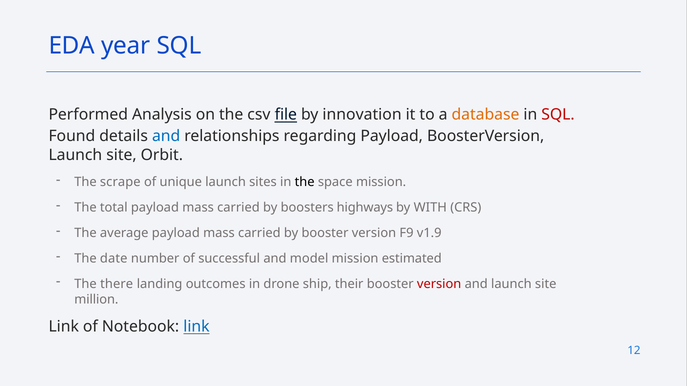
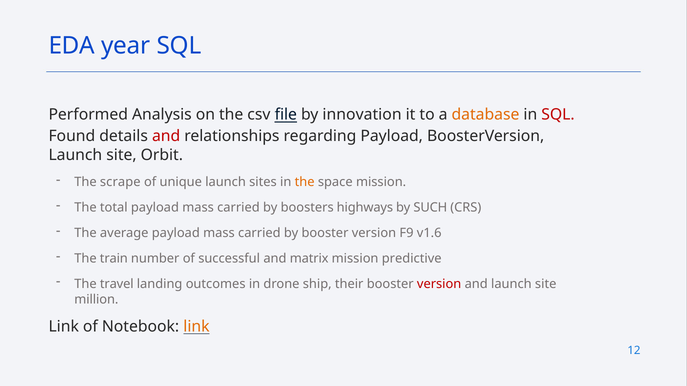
and colour: blue -> red (166, 136)
the colour: black -> orange (305, 182)
WITH: WITH -> SUCH (430, 208)
v1.9: v1.9 -> v1.6 (429, 233)
date: date -> train (114, 259)
model: model -> matrix (309, 259)
estimated: estimated -> predictive (412, 259)
there: there -> travel (117, 284)
link colour: blue -> orange (196, 327)
